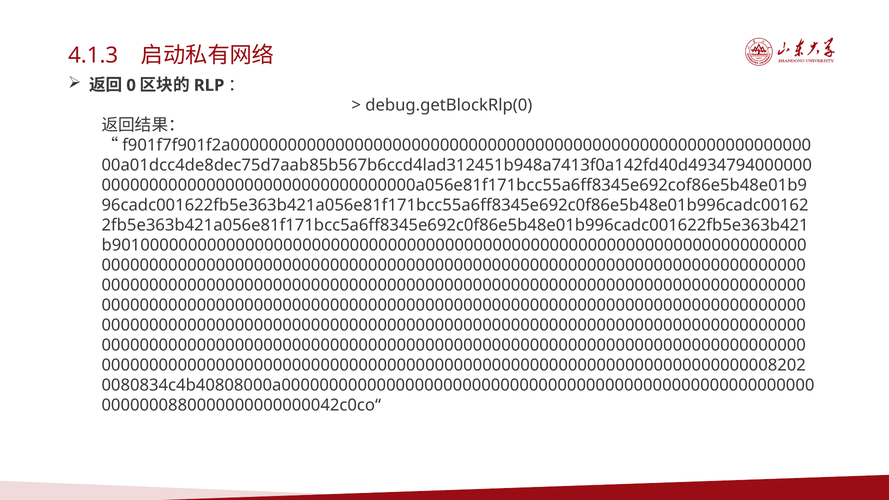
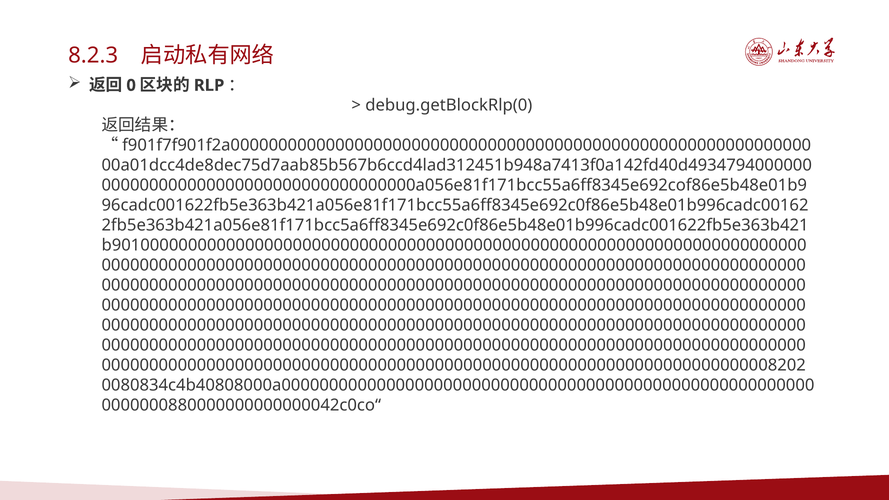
4.1.3: 4.1.3 -> 8.2.3 (93, 55)
